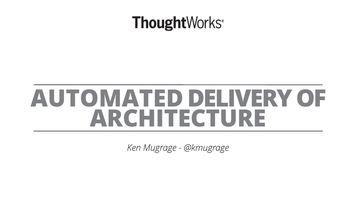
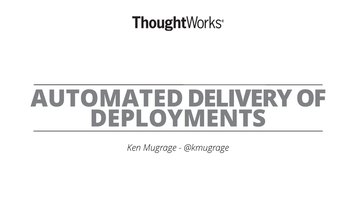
ARCHITECTURE: ARCHITECTURE -> DEPLOYMENTS (178, 119)
